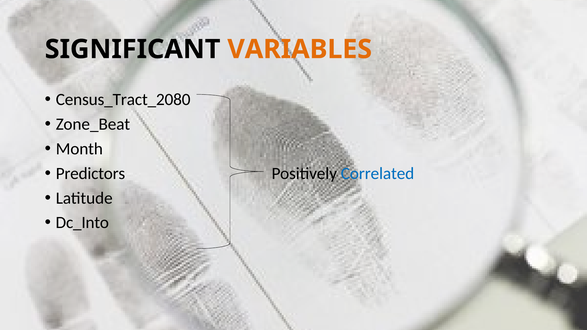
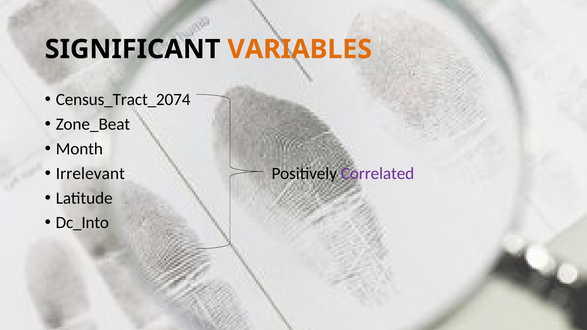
Census_Tract_2080: Census_Tract_2080 -> Census_Tract_2074 (123, 100)
Predictors: Predictors -> Irrelevant (90, 174)
Correlated colour: blue -> purple (378, 174)
